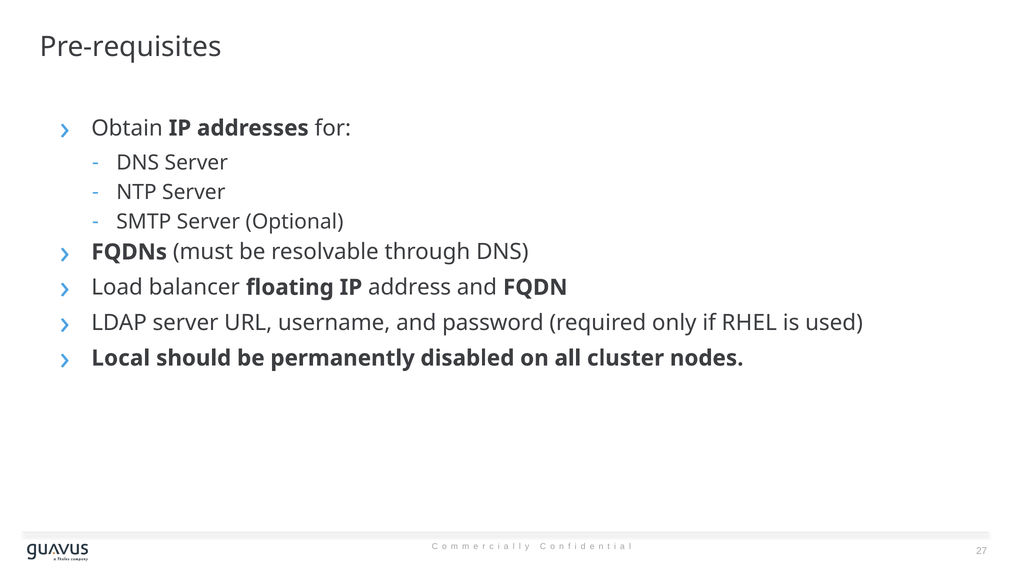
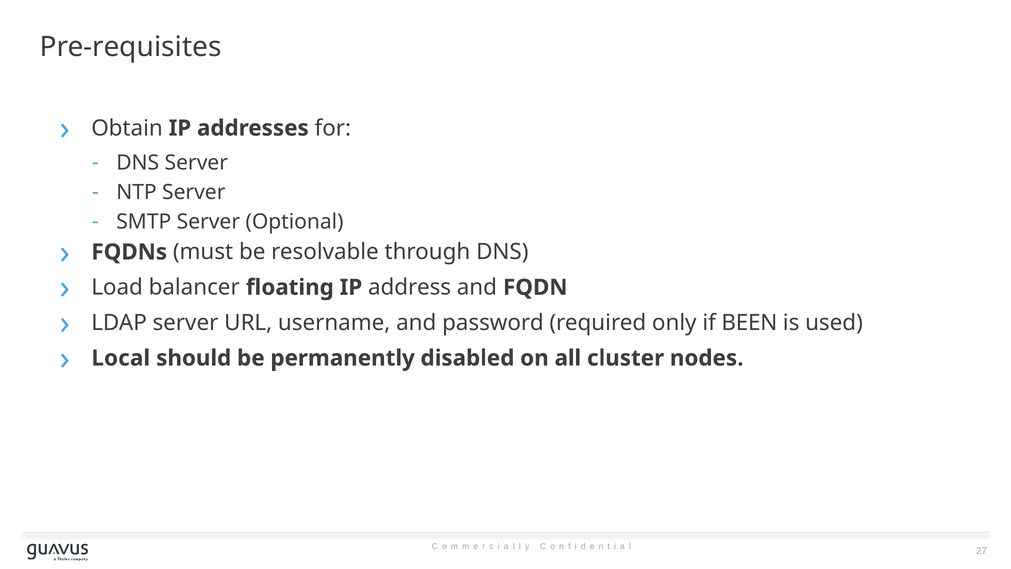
RHEL: RHEL -> BEEN (749, 323)
